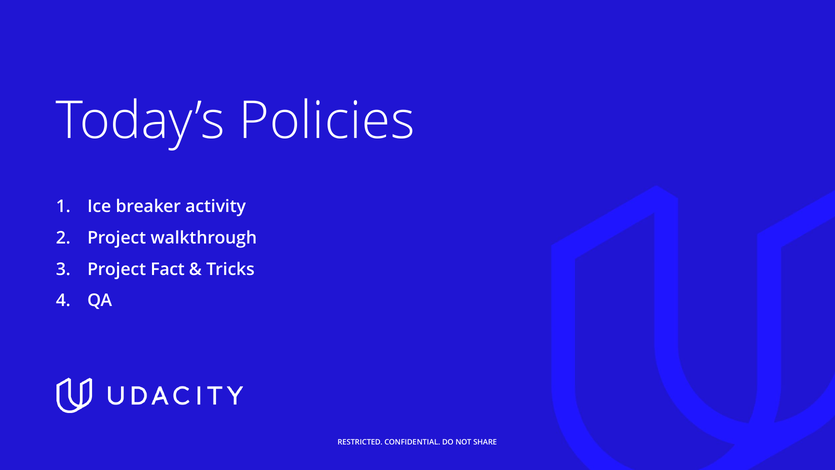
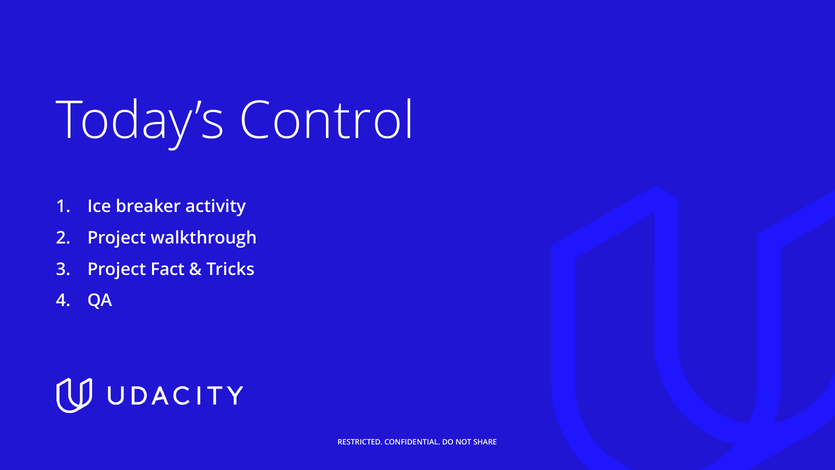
Policies: Policies -> Control (327, 121)
